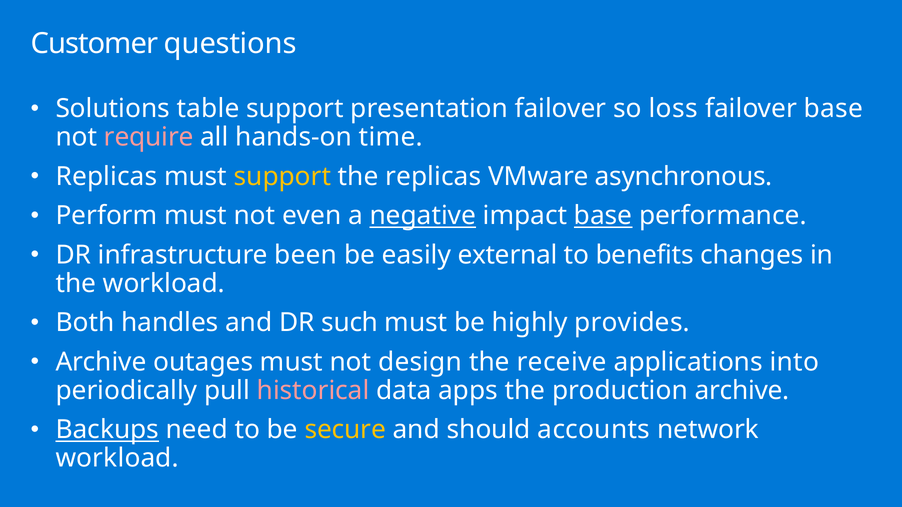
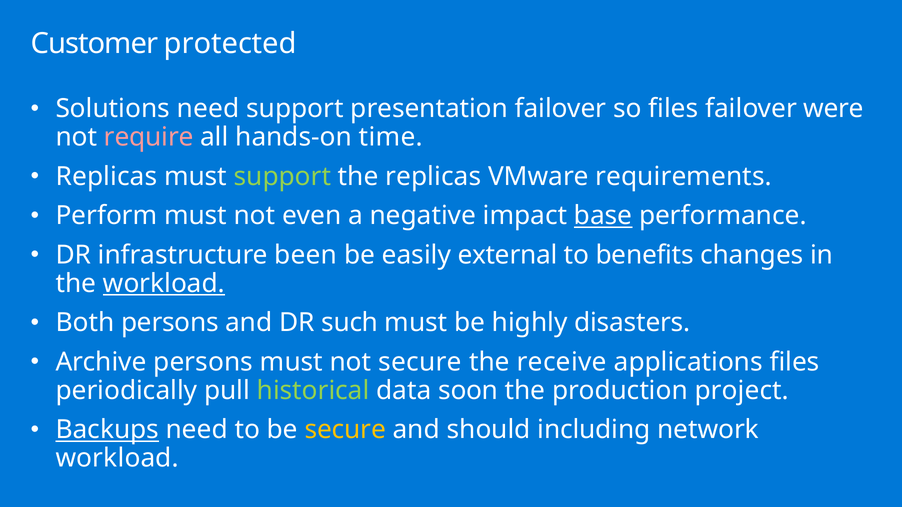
questions: questions -> protected (230, 44)
Solutions table: table -> need (208, 109)
so loss: loss -> files (673, 109)
failover base: base -> were (834, 109)
support colour: yellow -> light green (282, 177)
asynchronous: asynchronous -> requirements (683, 177)
negative underline: present -> none (423, 216)
workload underline: none -> present (164, 284)
Both handles: handles -> persons (170, 323)
provides: provides -> disasters (632, 323)
Archive outages: outages -> persons (203, 362)
not design: design -> secure (420, 362)
applications into: into -> files (795, 362)
historical colour: pink -> light green (313, 391)
apps: apps -> soon (468, 391)
production archive: archive -> project (742, 391)
accounts: accounts -> including (594, 430)
